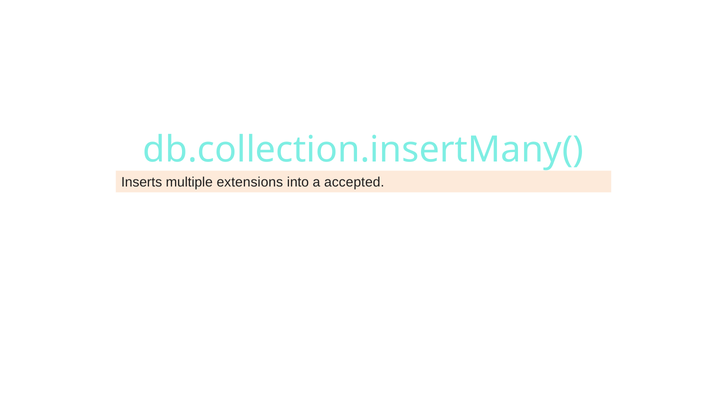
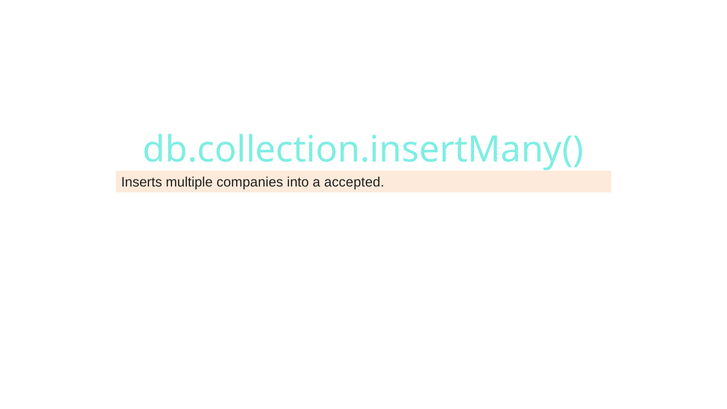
extensions: extensions -> companies (250, 182)
